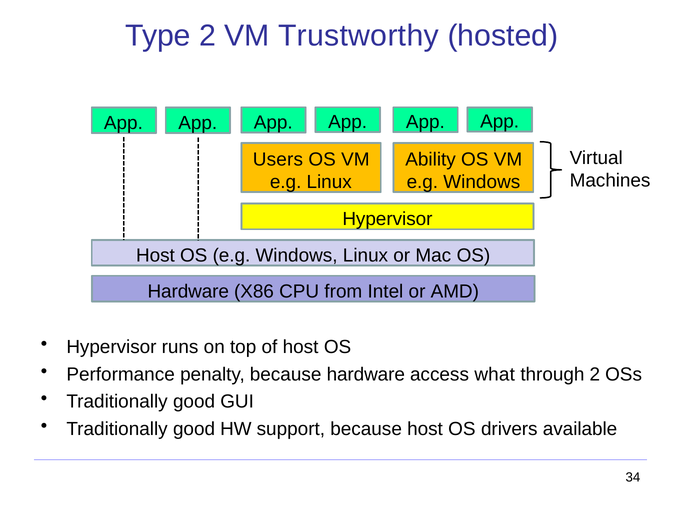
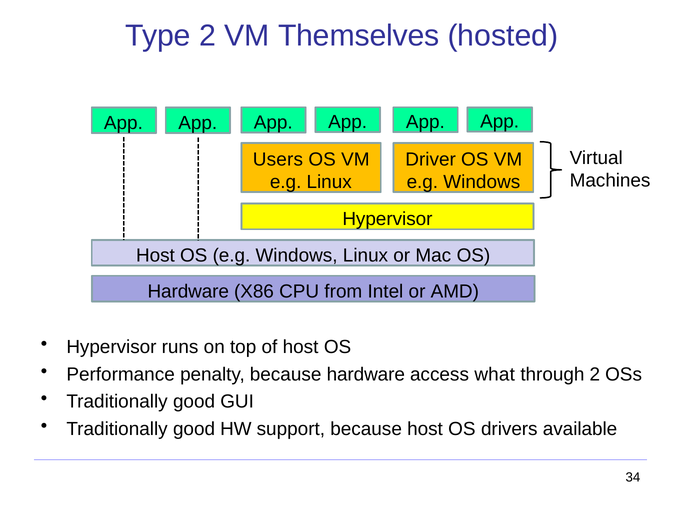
Trustworthy: Trustworthy -> Themselves (359, 36)
Ability: Ability -> Driver (431, 159)
